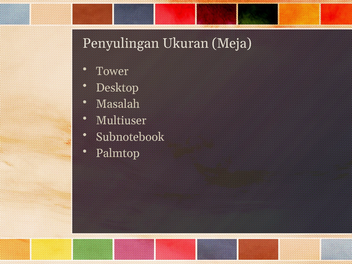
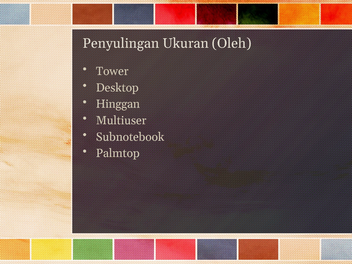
Meja: Meja -> Oleh (232, 43)
Masalah: Masalah -> Hinggan (118, 104)
